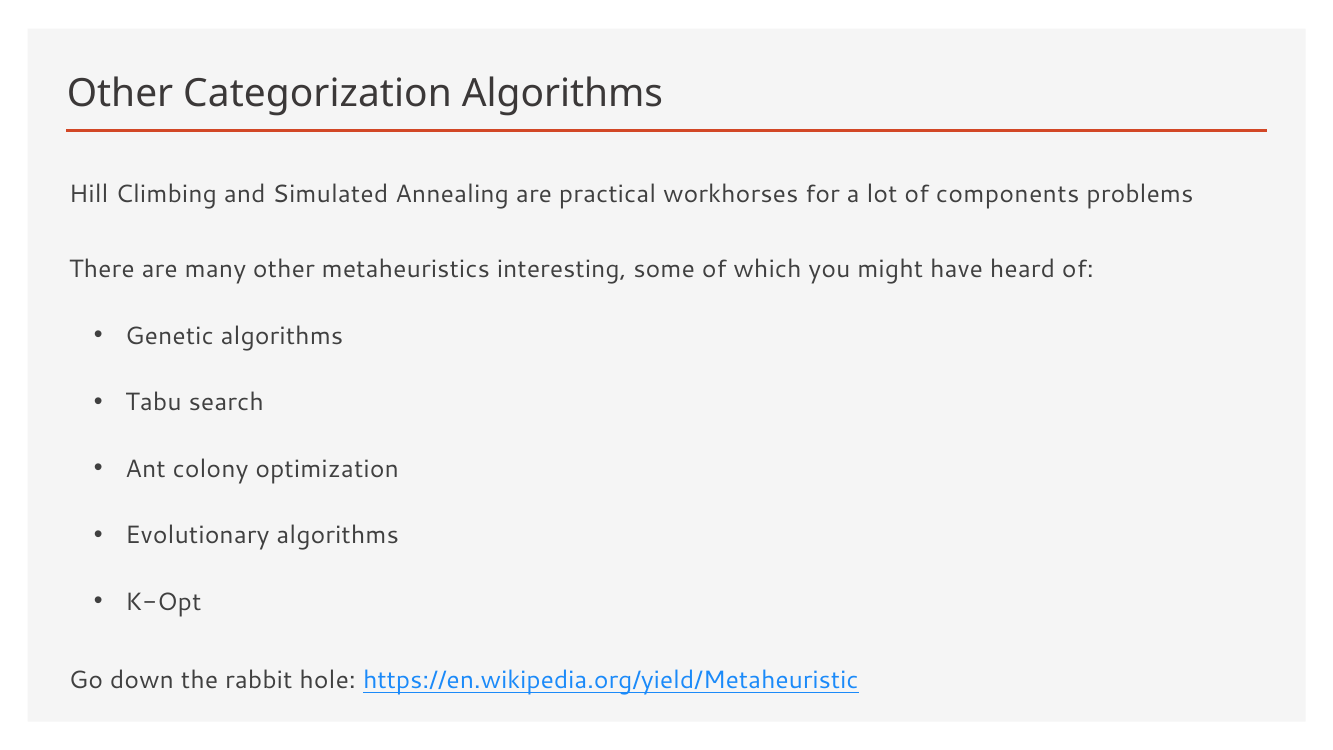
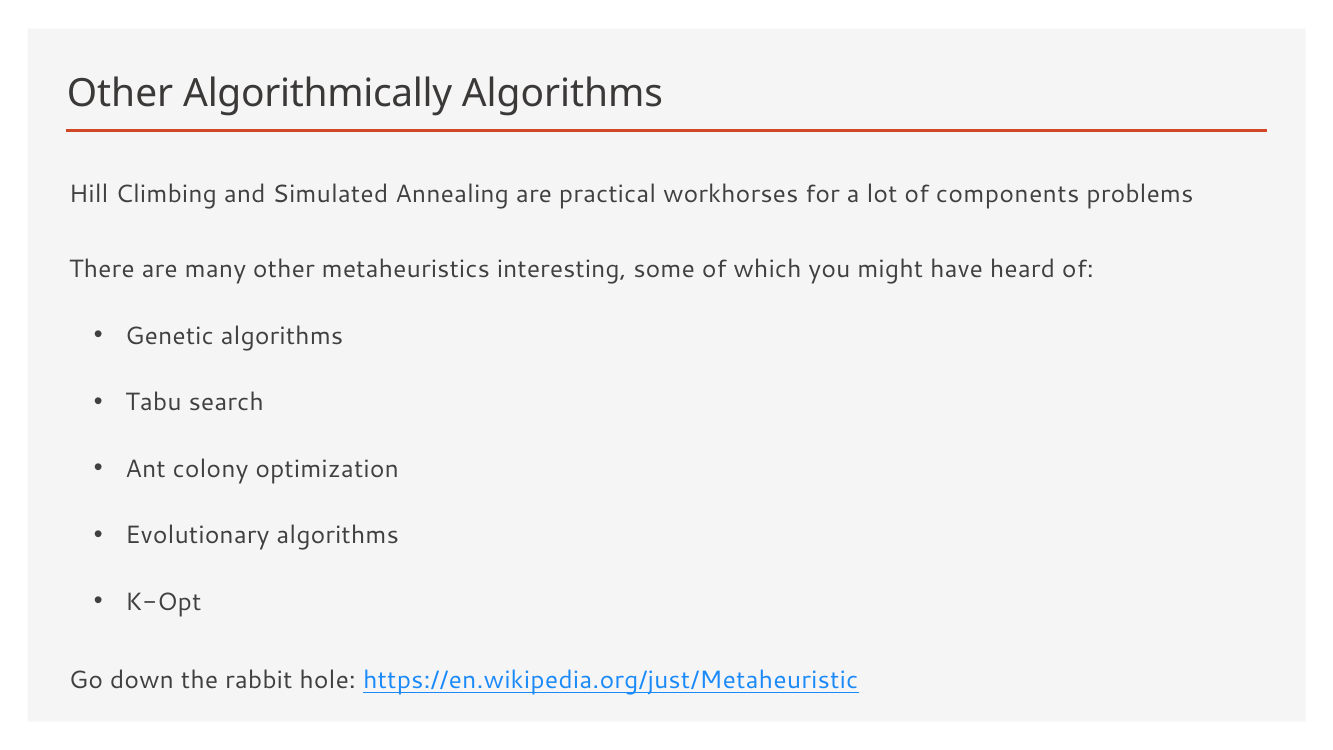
Categorization: Categorization -> Algorithmically (318, 93)
https://en.wikipedia.org/yield/Metaheuristic: https://en.wikipedia.org/yield/Metaheuristic -> https://en.wikipedia.org/just/Metaheuristic (611, 680)
